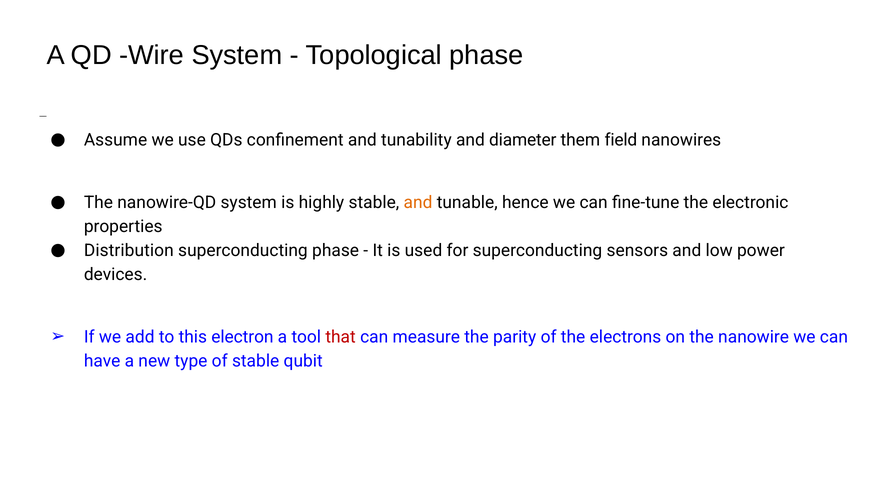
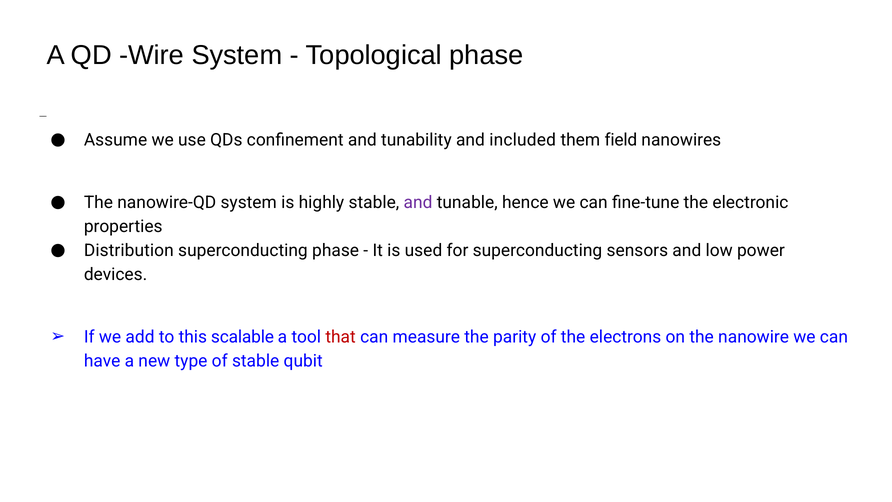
diameter: diameter -> included (523, 140)
and colour: orange -> purple (418, 202)
electron: electron -> scalable (242, 337)
